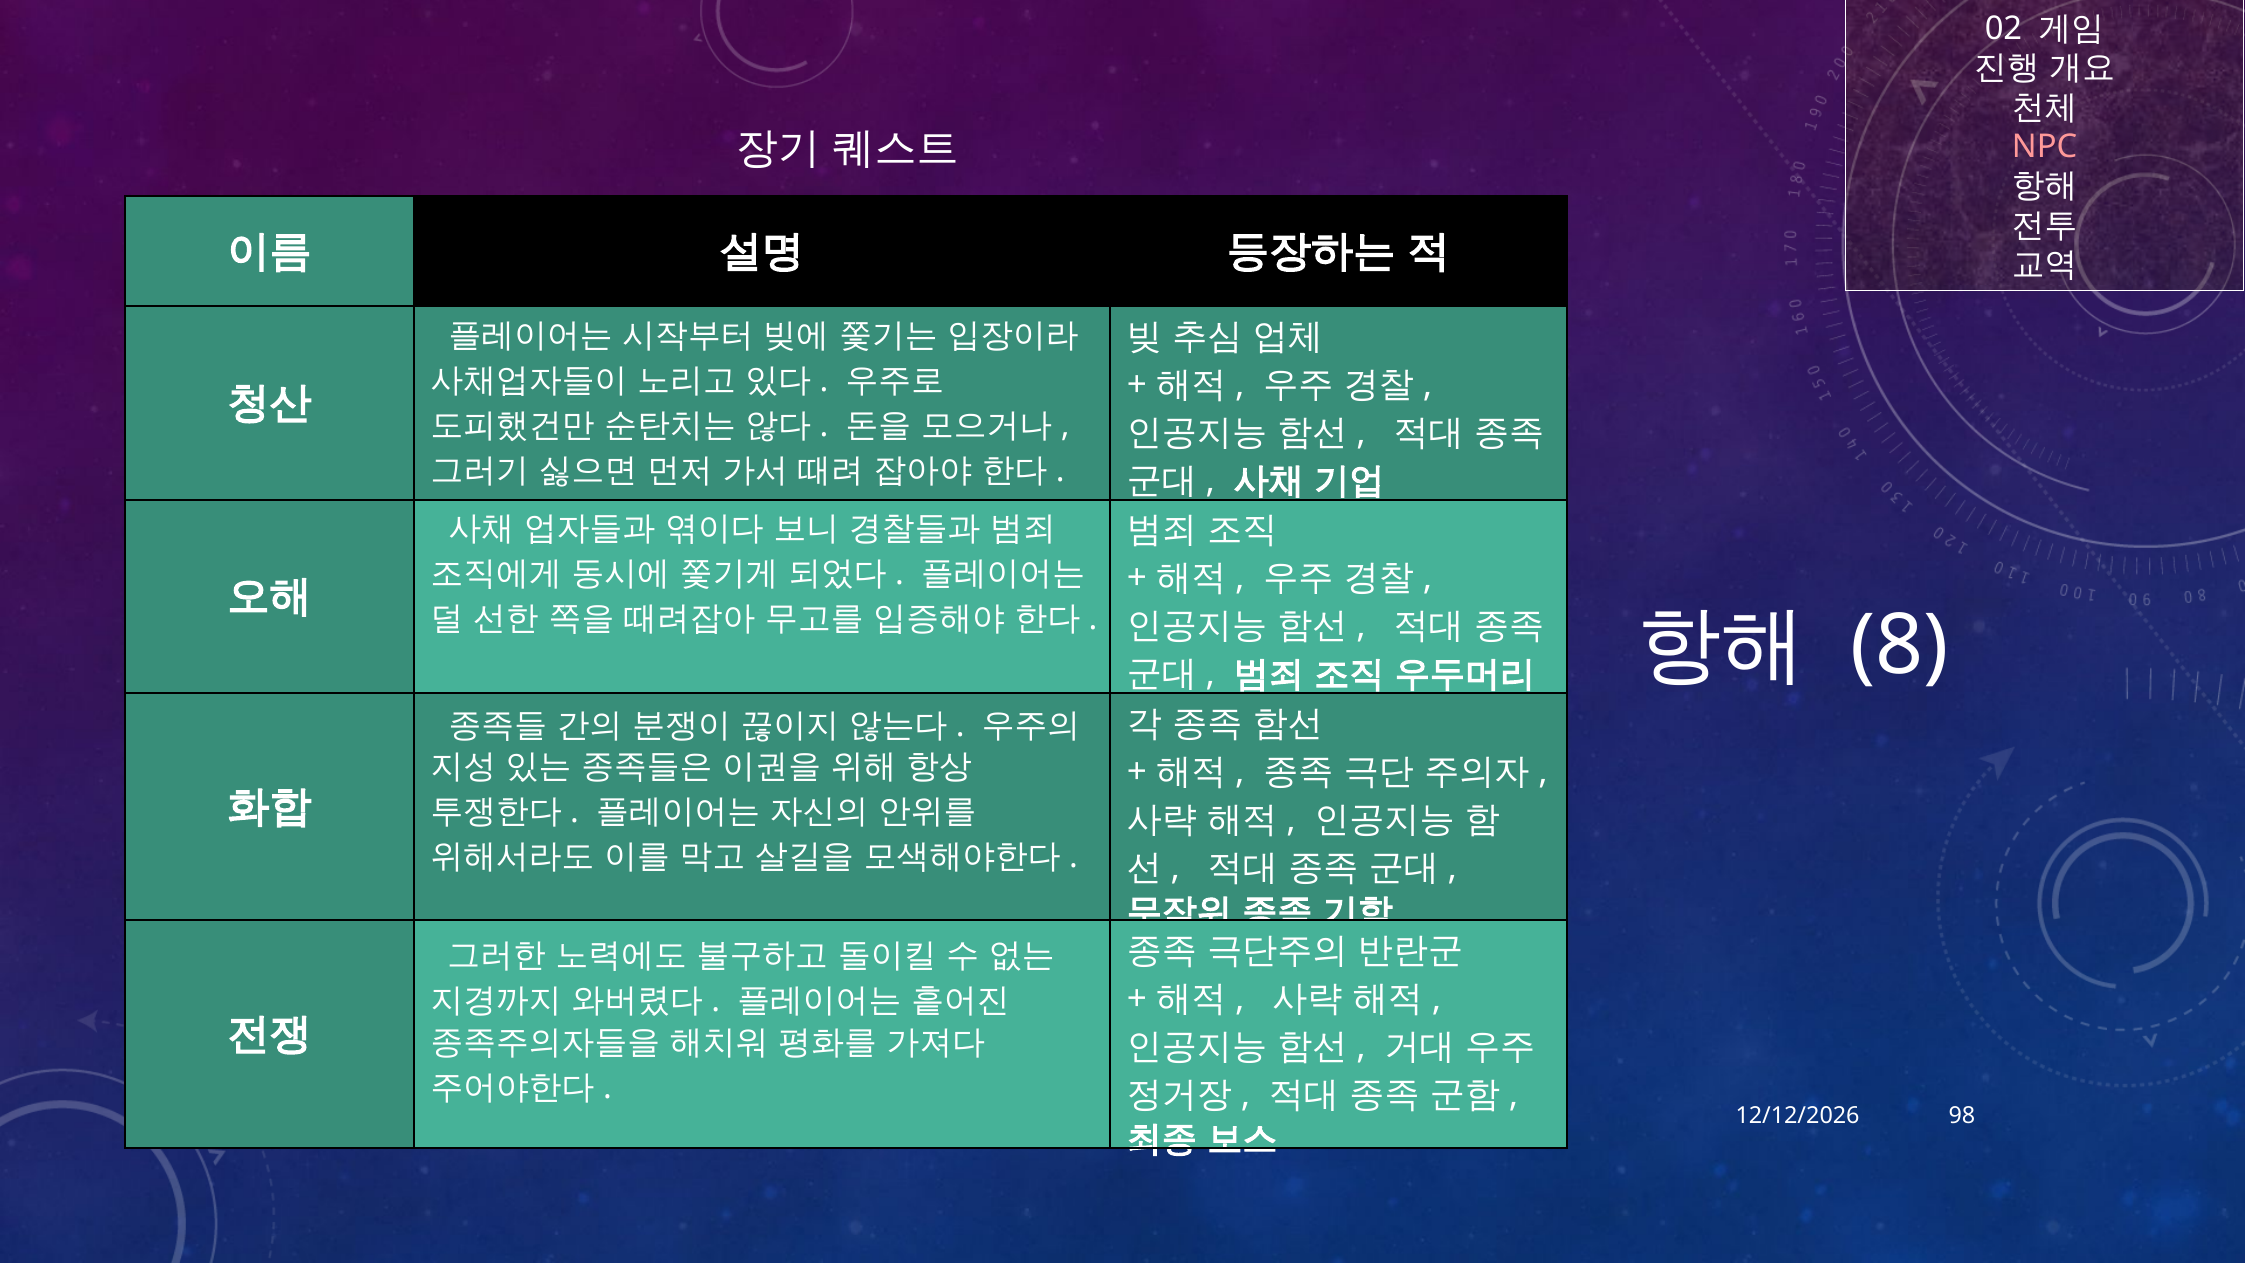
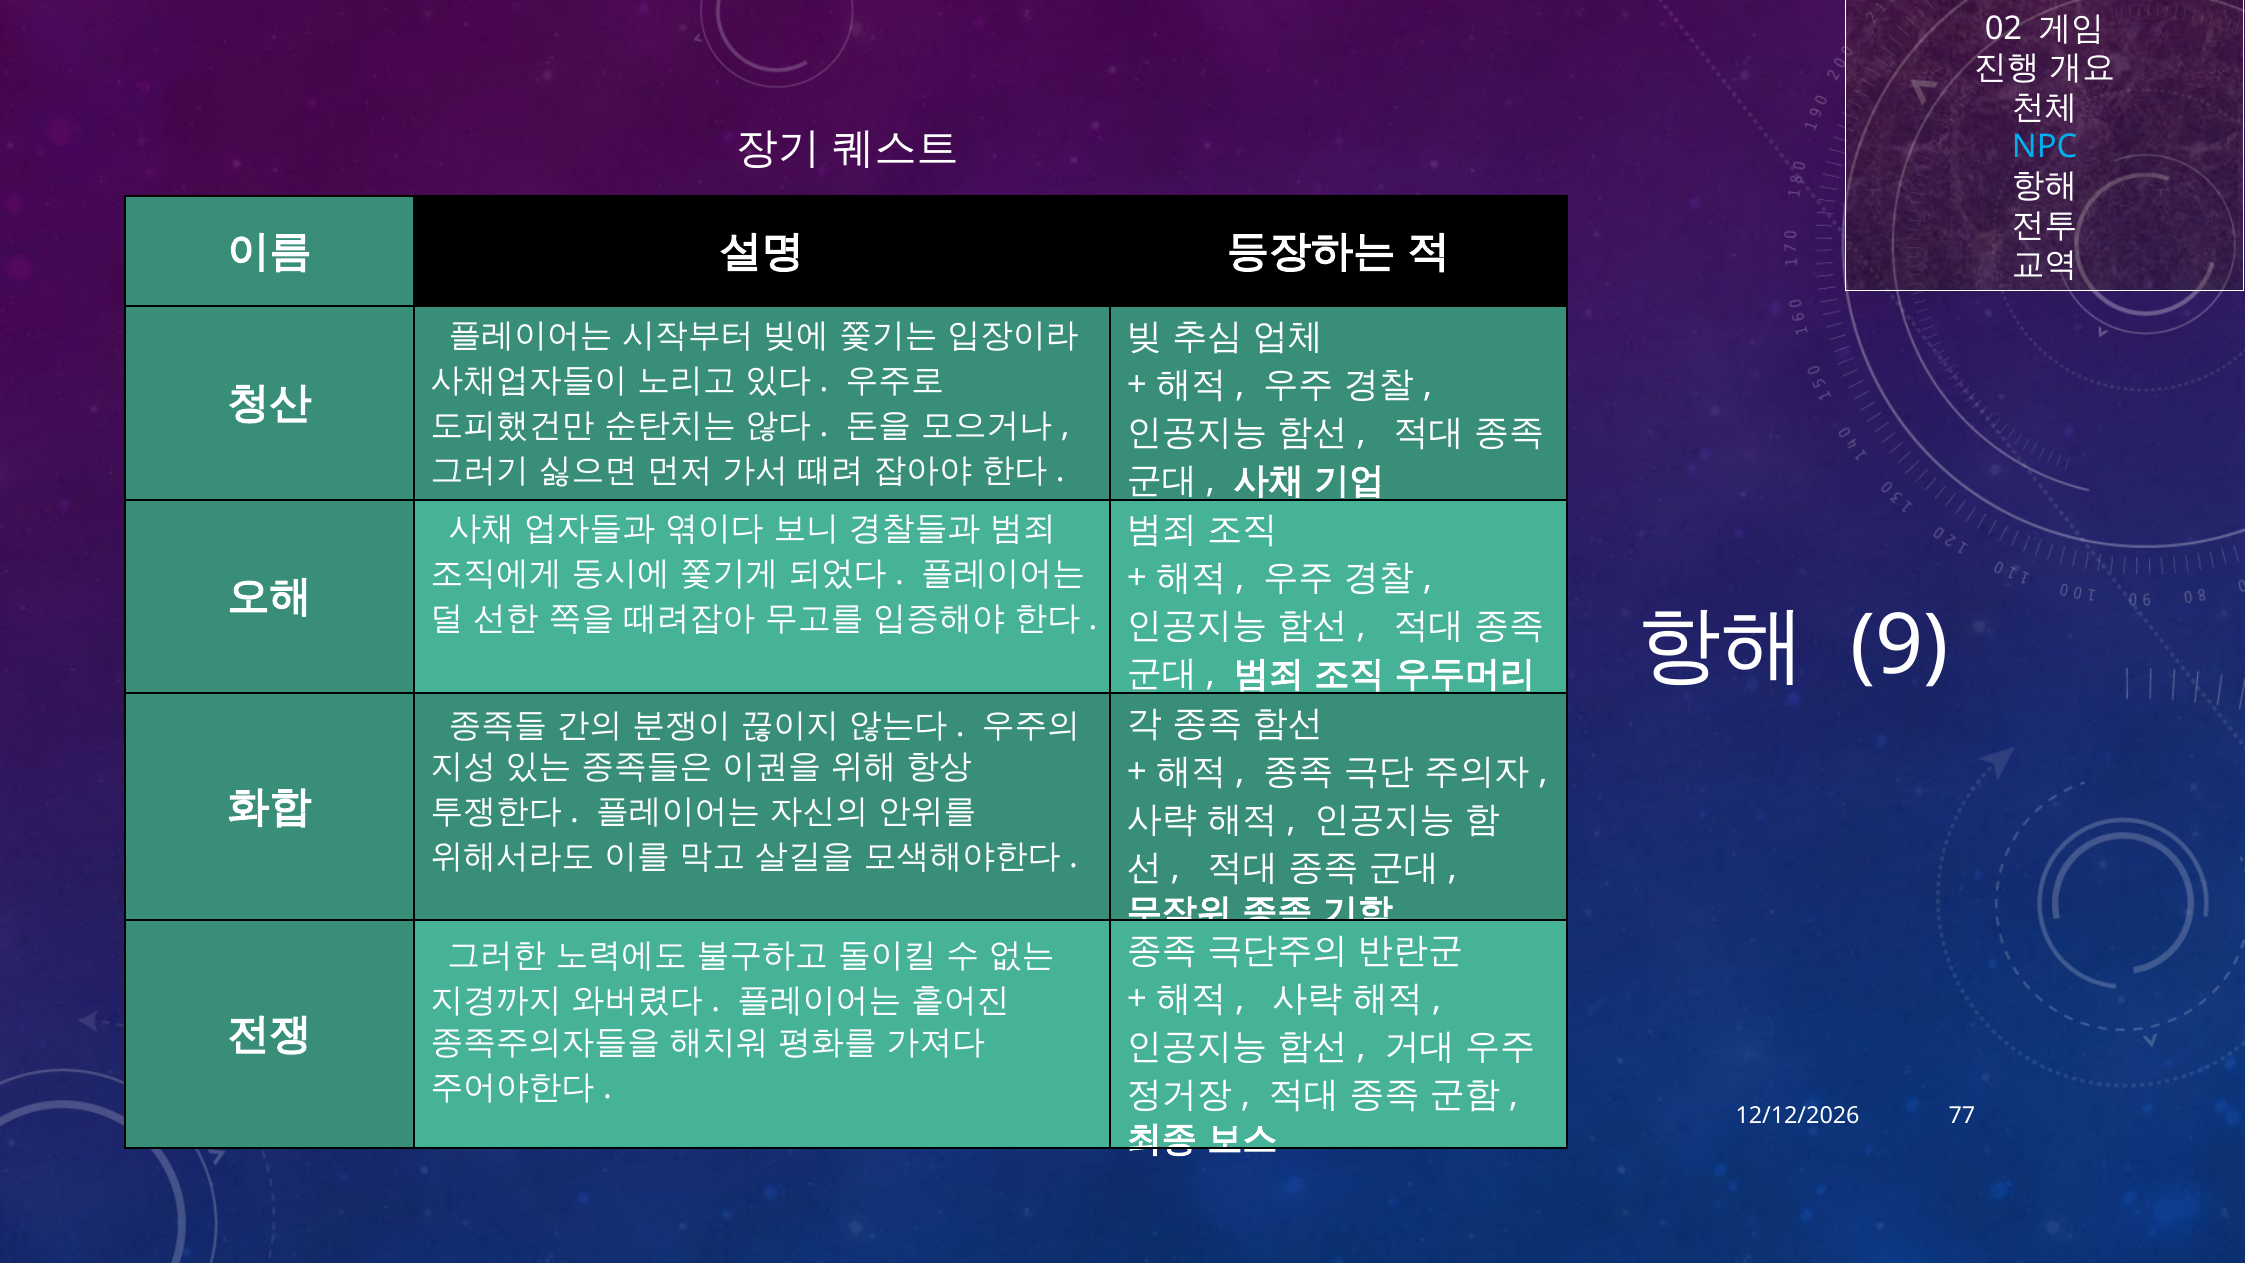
NPC colour: pink -> light blue (2045, 147)
8: 8 -> 9 (1900, 646)
98: 98 -> 77 (1962, 1116)
